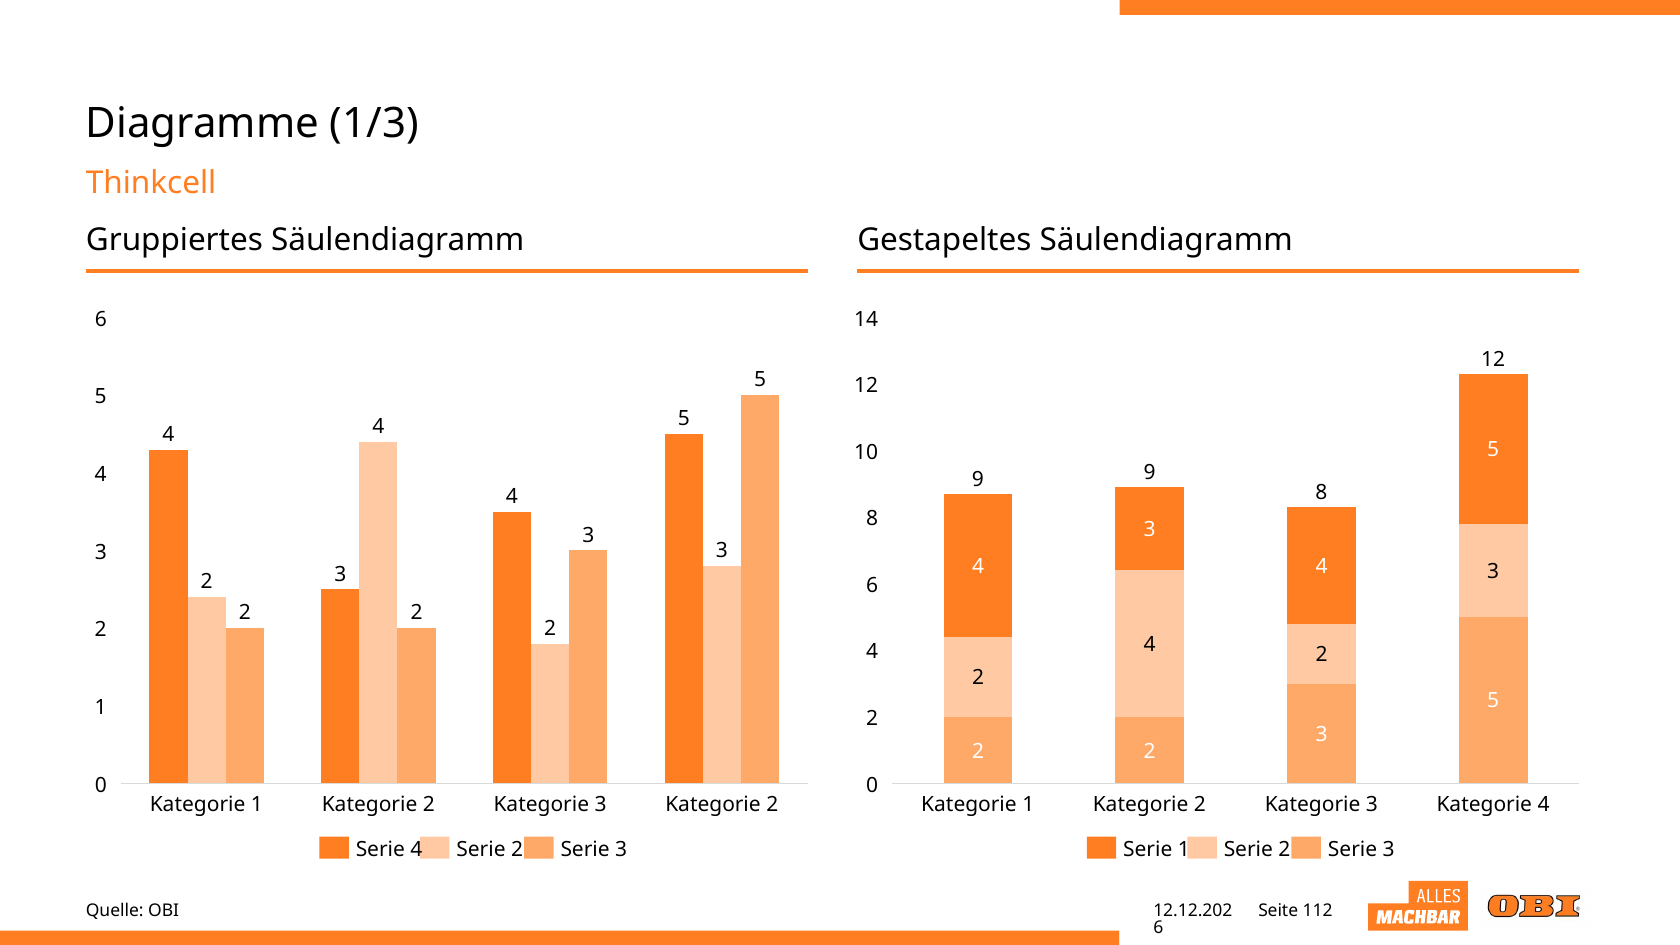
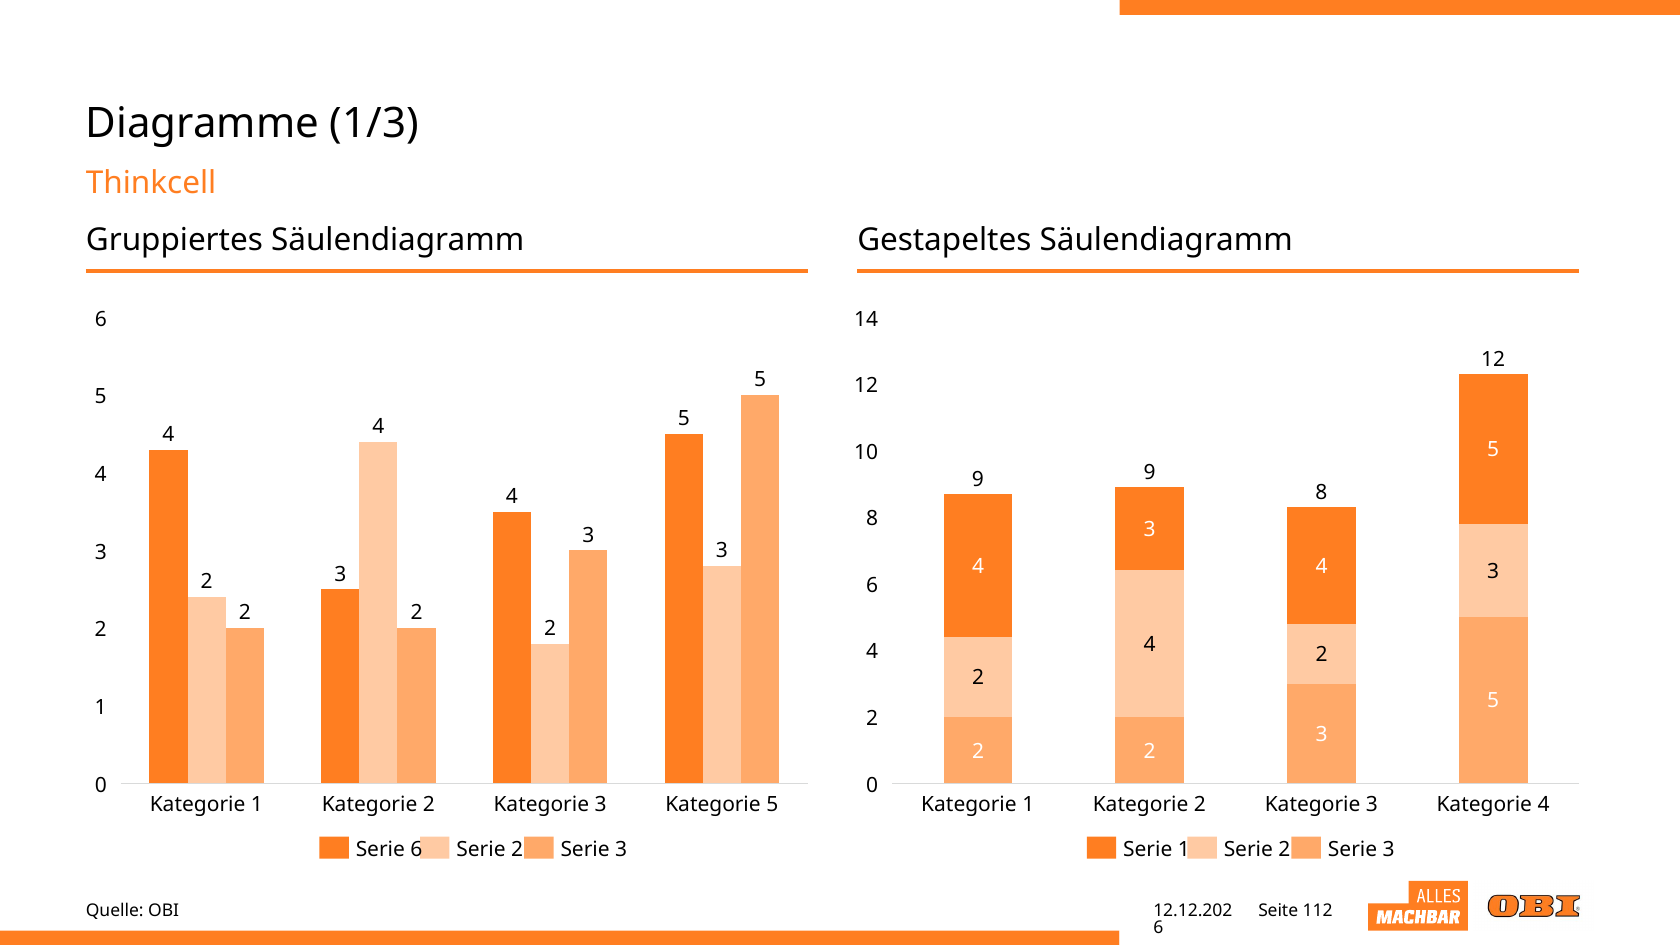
2: 2 -> 5 (772, 805)
Serie 4: 4 -> 6 (416, 850)
